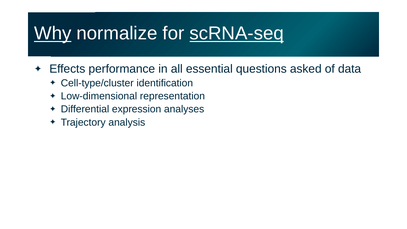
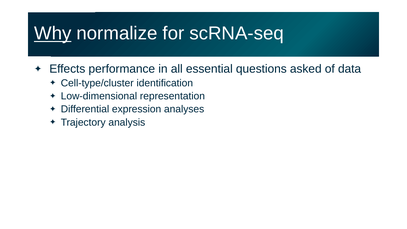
scRNA-seq underline: present -> none (237, 33)
